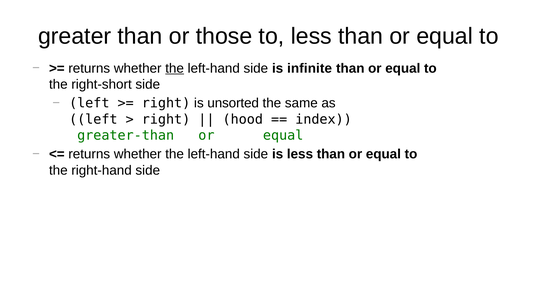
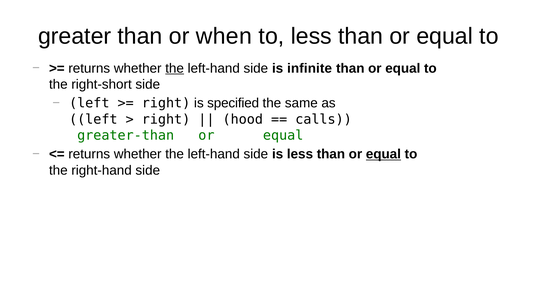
those: those -> when (224, 36)
unsorted: unsorted -> specified (233, 103)
index: index -> calls (324, 119)
equal underline: none -> present (383, 154)
